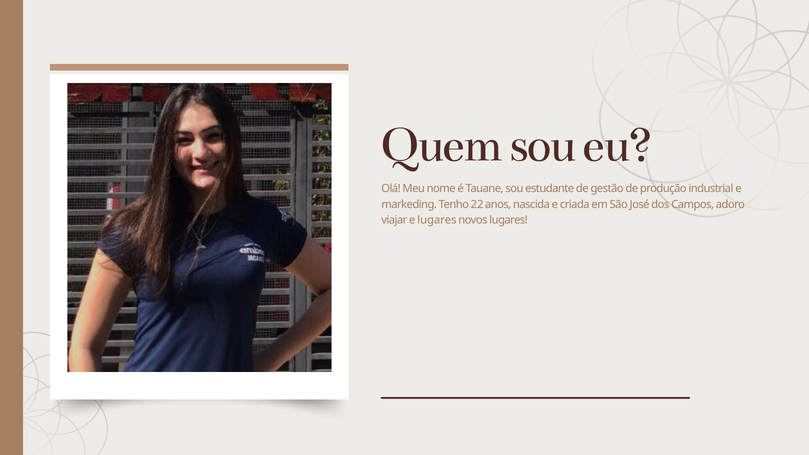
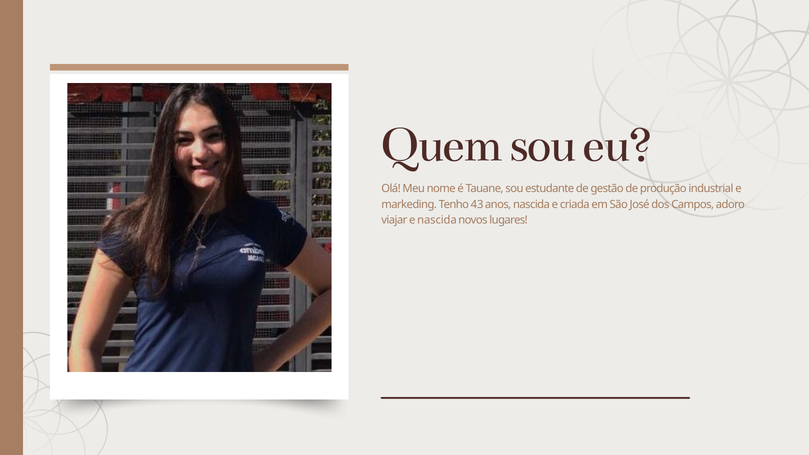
22: 22 -> 43 (477, 204)
e lugares: lugares -> nascida (437, 220)
